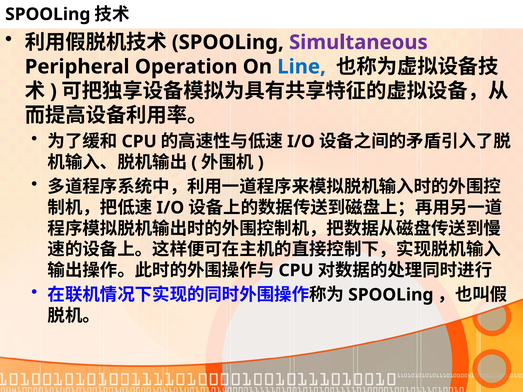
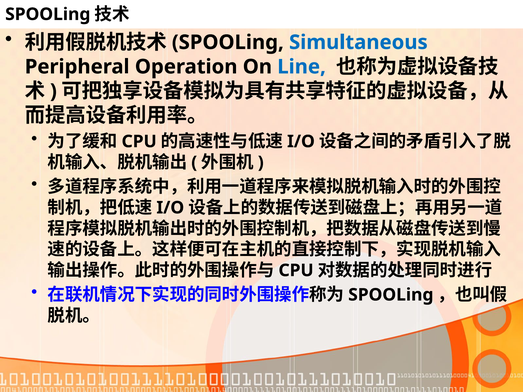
Simultaneous colour: purple -> blue (358, 42)
